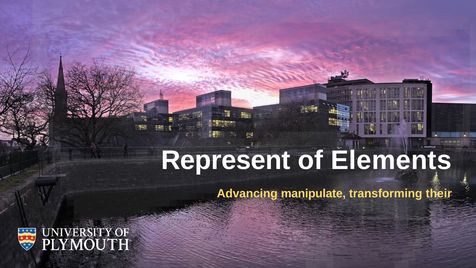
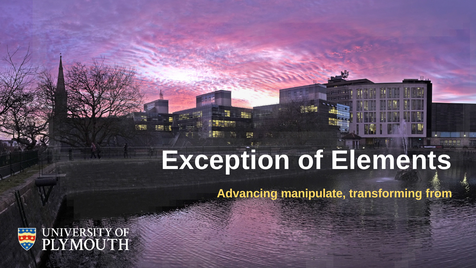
Represent: Represent -> Exception (226, 160)
their: their -> from (439, 193)
